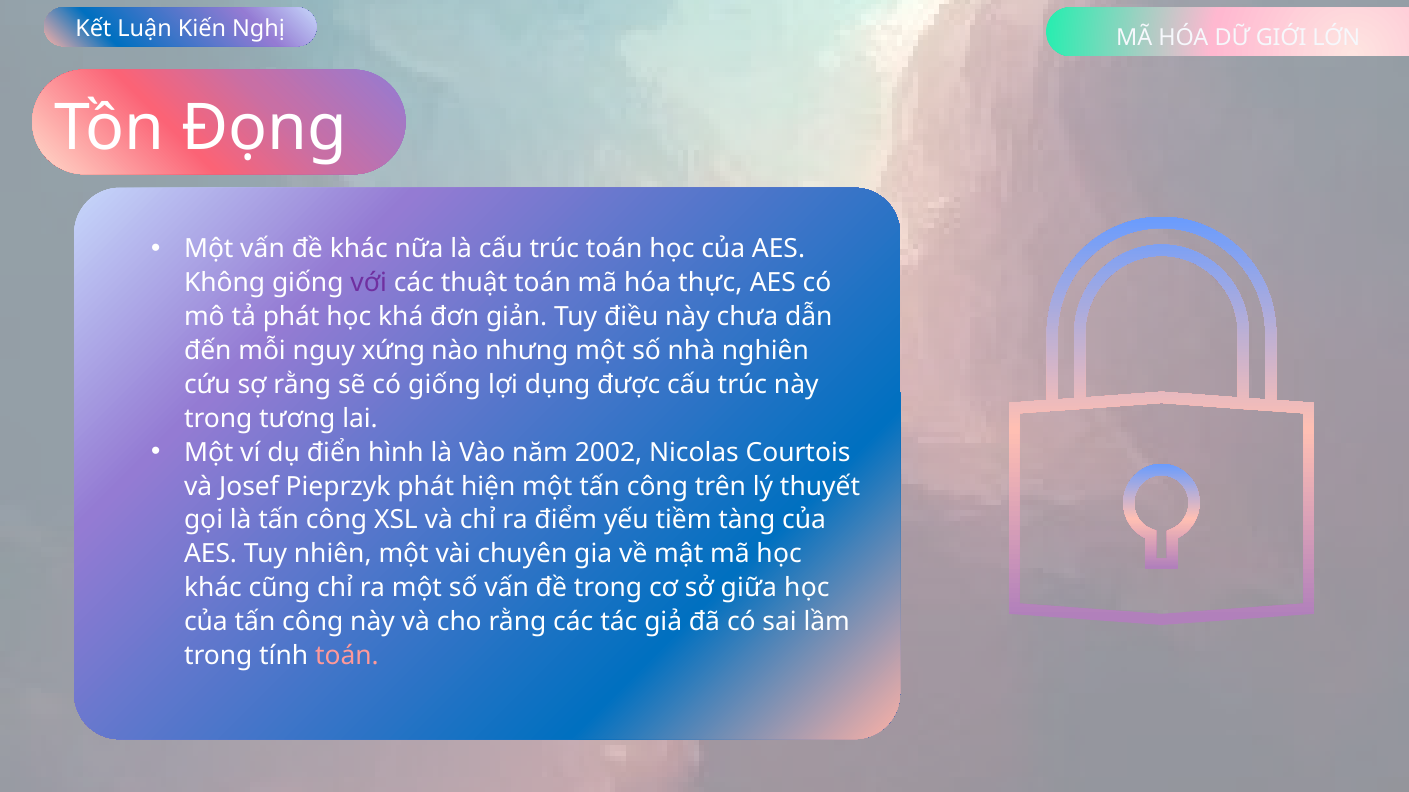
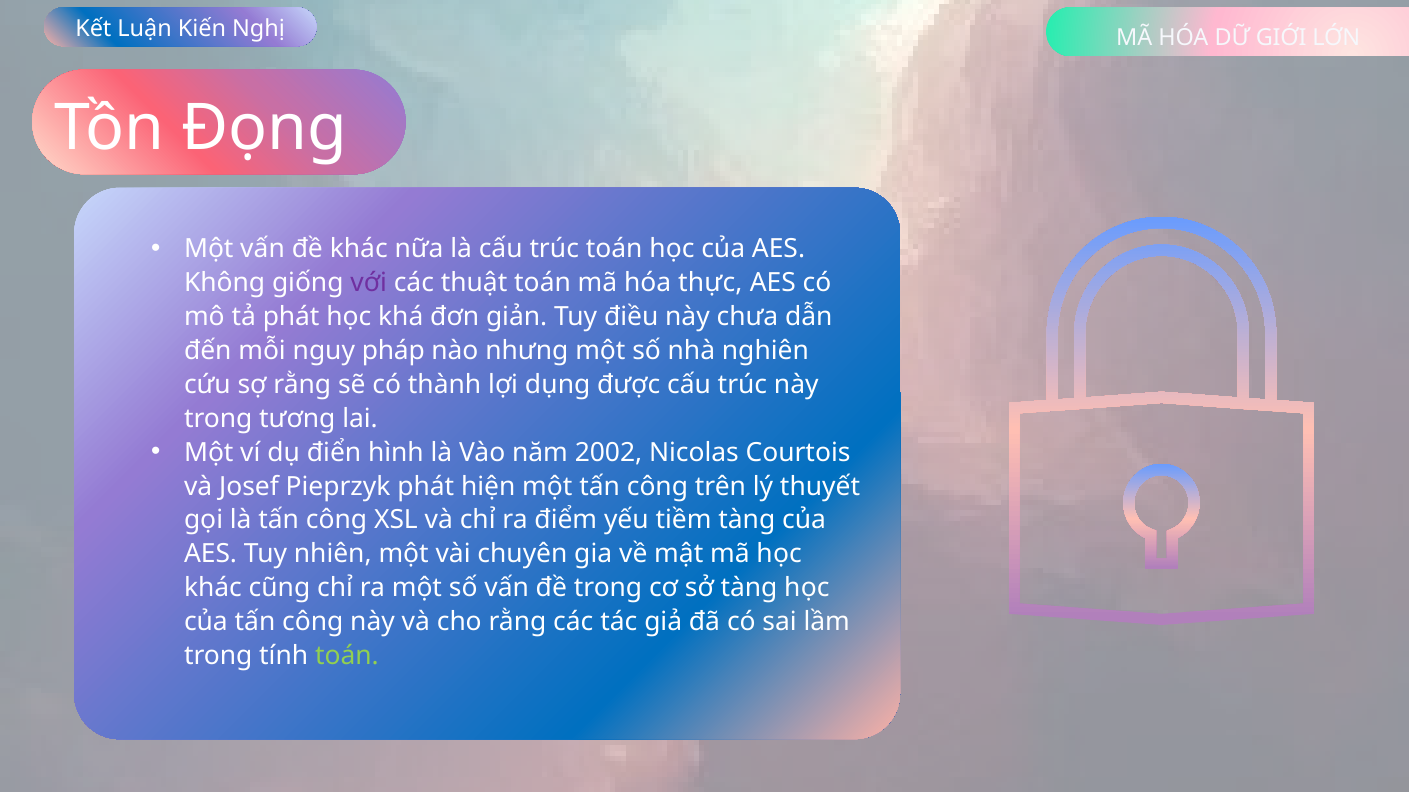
xứng: xứng -> pháp (393, 351)
có giống: giống -> thành (445, 385)
sở giữa: giữa -> tàng (749, 588)
toán colour: pink -> light green (347, 656)
